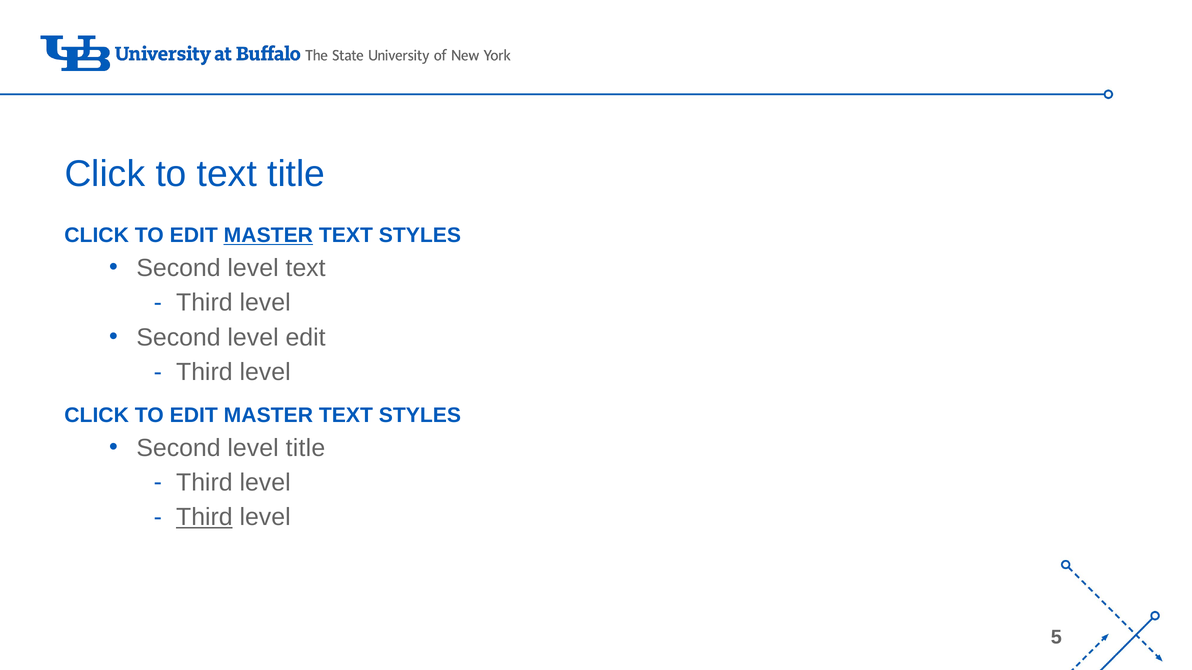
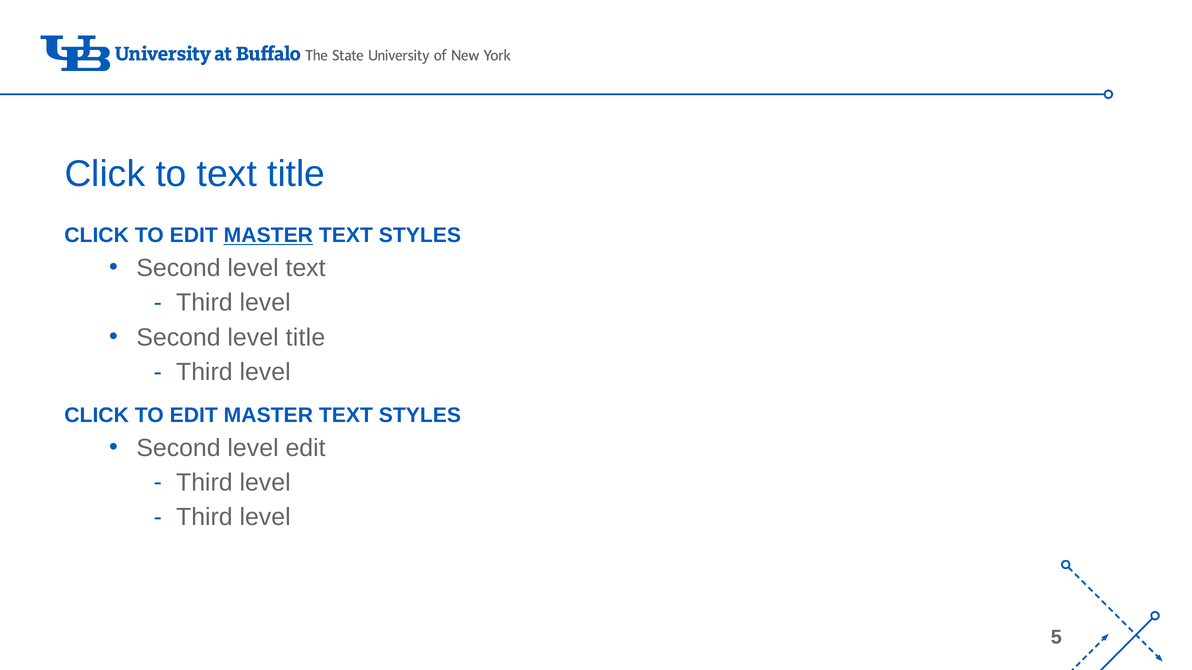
level edit: edit -> title (305, 338)
level title: title -> edit (306, 448)
Third underline: present -> none (204, 518)
